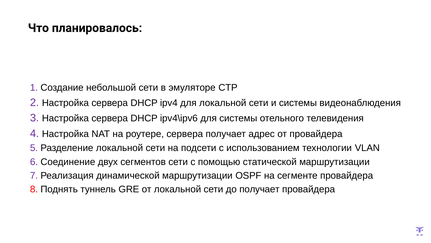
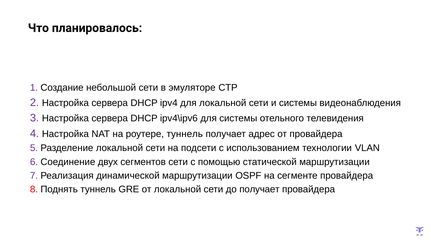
роутере сервера: сервера -> туннель (185, 134)
